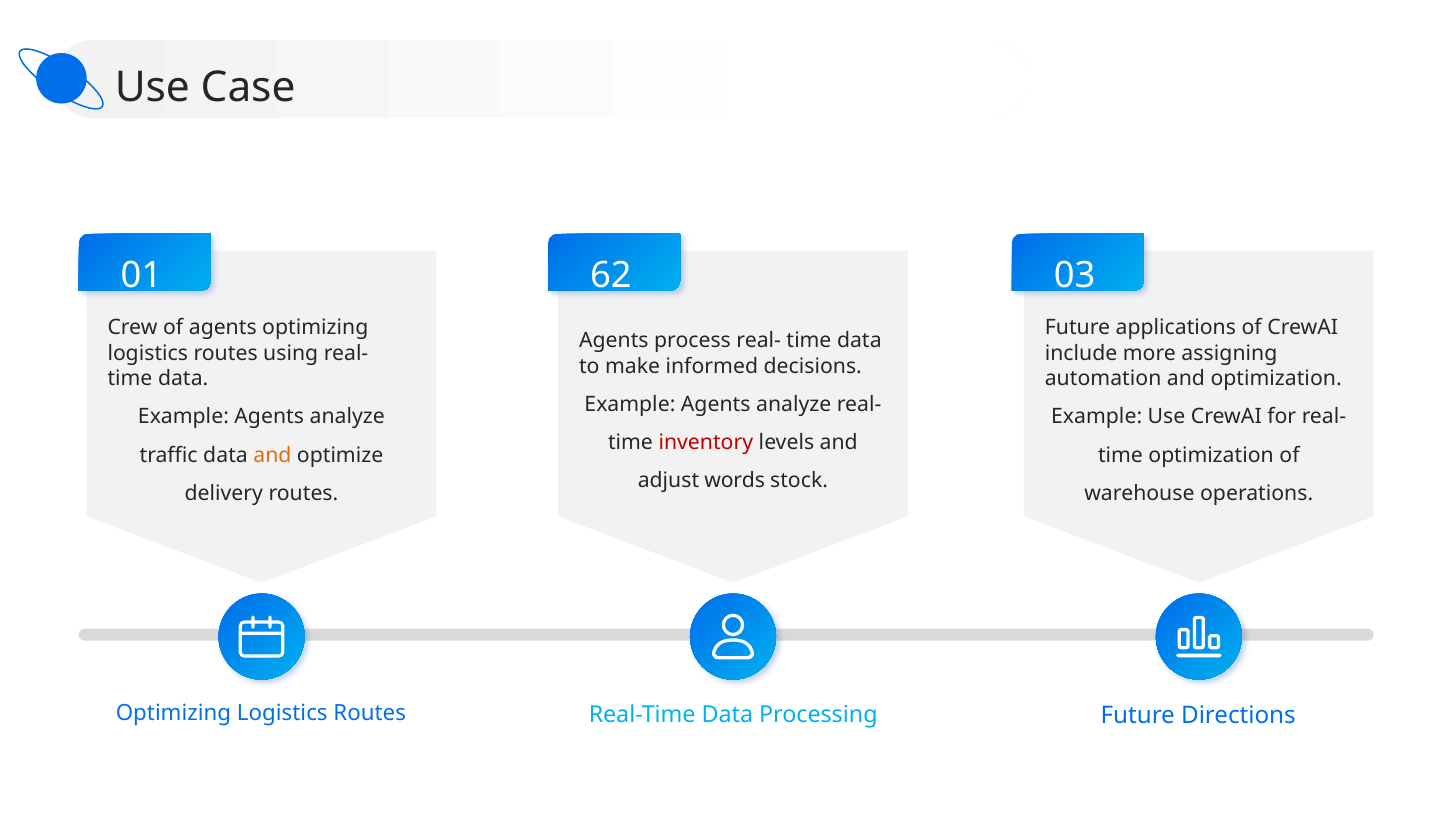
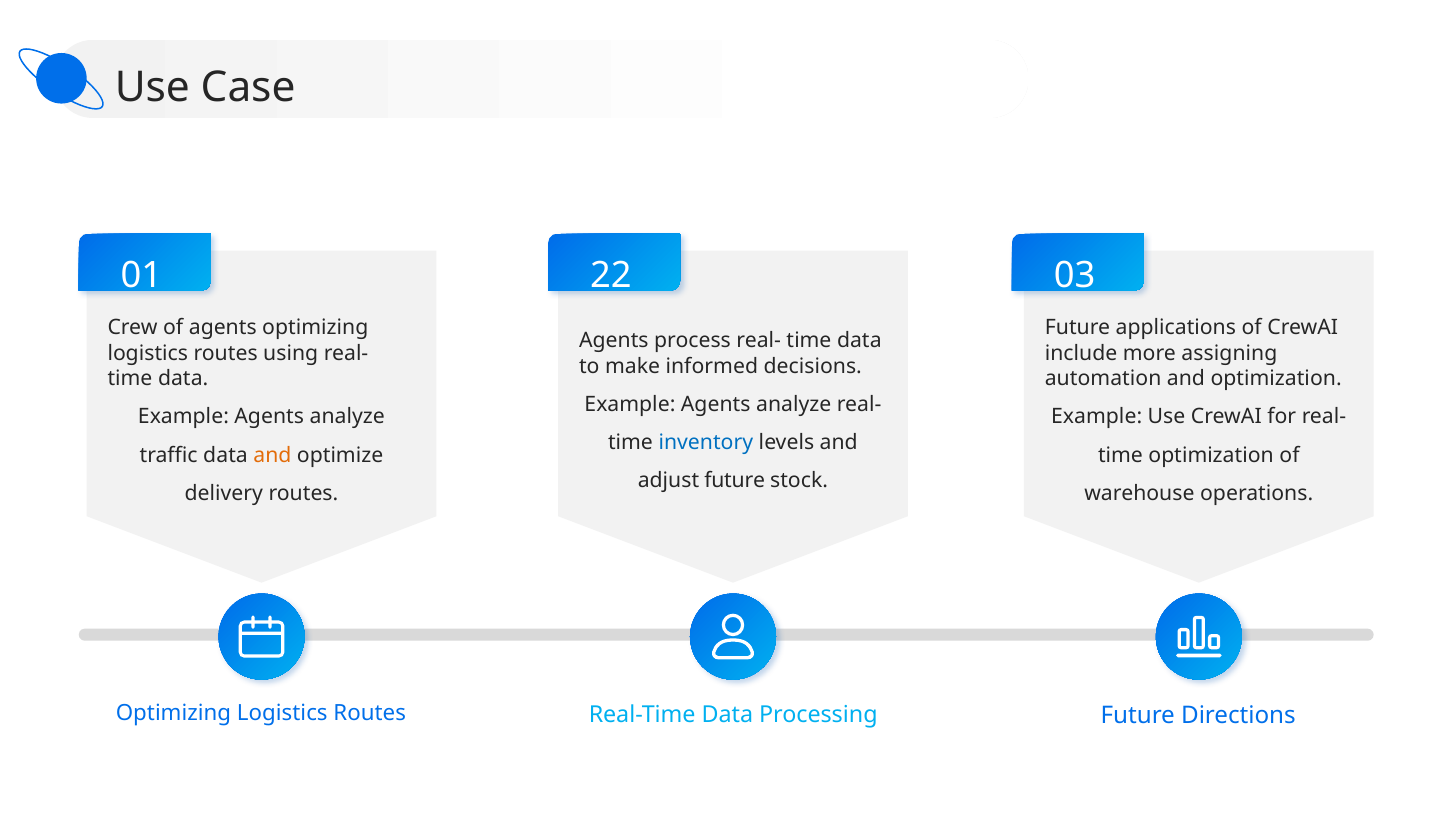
62: 62 -> 22 (611, 276)
inventory colour: red -> blue (706, 442)
adjust words: words -> future (735, 480)
